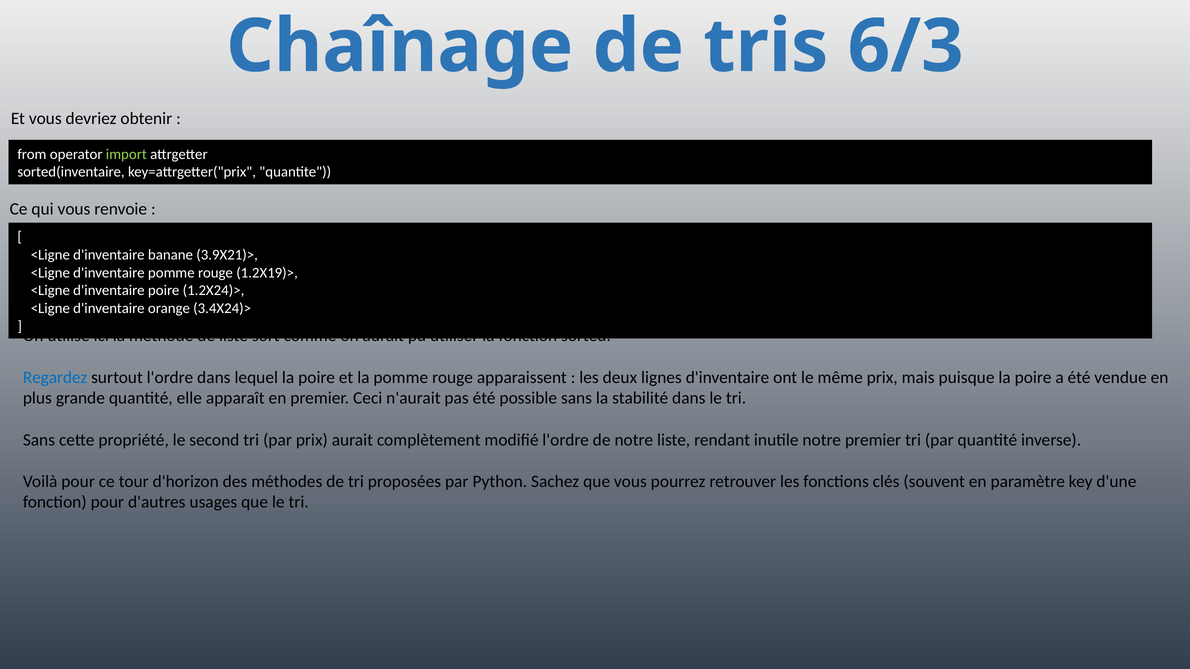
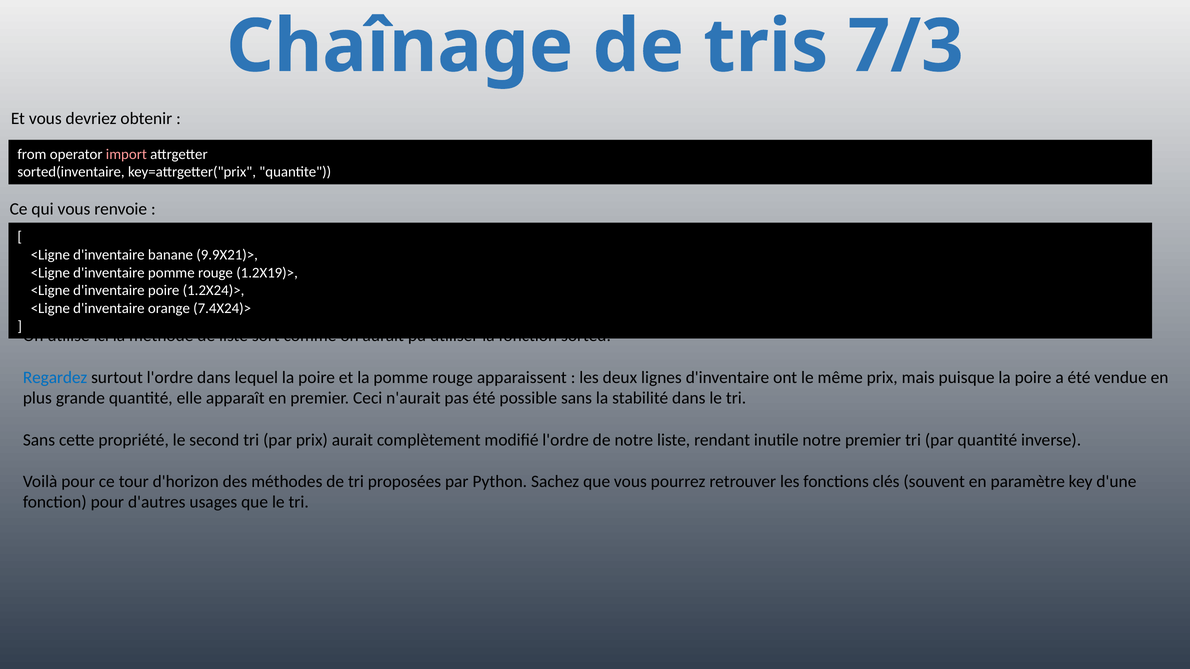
6/3: 6/3 -> 7/3 (906, 47)
import colour: light green -> pink (126, 154)
3.9X21)>: 3.9X21)> -> 9.9X21)> (227, 255)
3.4X24)>: 3.4X24)> -> 7.4X24)> (222, 309)
